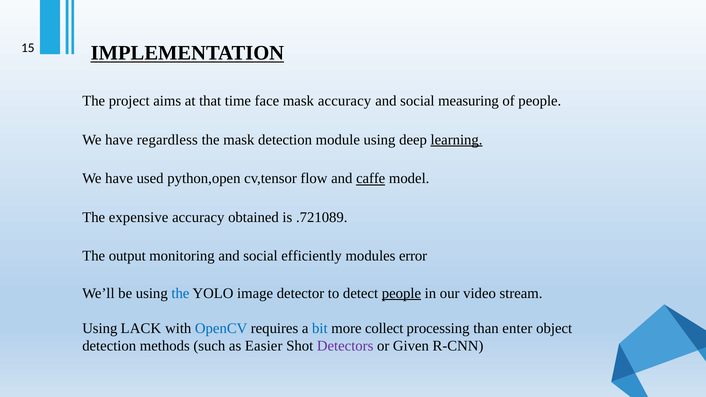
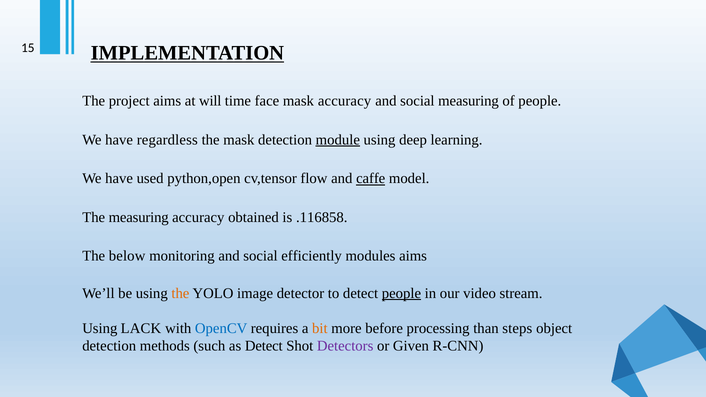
that: that -> will (210, 101)
module underline: none -> present (338, 140)
learning underline: present -> none (457, 140)
The expensive: expensive -> measuring (139, 217)
.721089: .721089 -> .116858 (322, 217)
output: output -> below (127, 256)
modules error: error -> aims (413, 256)
the colour: blue -> orange (180, 293)
bit colour: blue -> orange (320, 329)
collect: collect -> before (384, 329)
enter: enter -> steps (517, 329)
as Easier: Easier -> Detect (264, 346)
